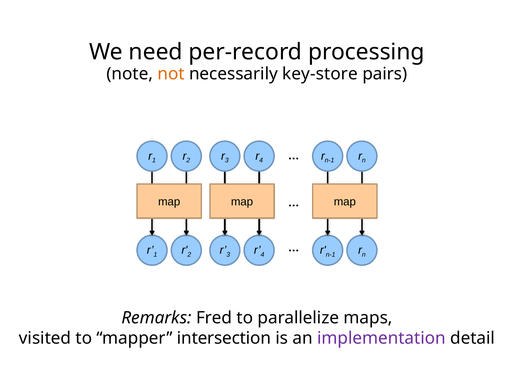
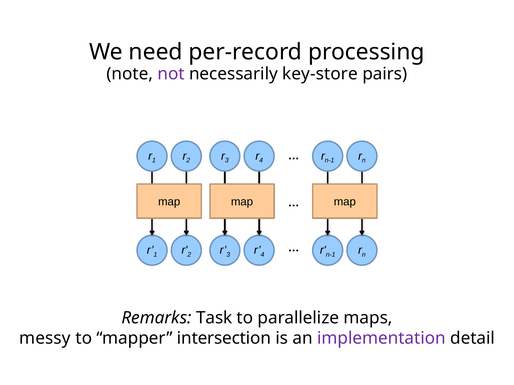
not colour: orange -> purple (171, 74)
Fred: Fred -> Task (214, 318)
visited: visited -> messy (45, 339)
